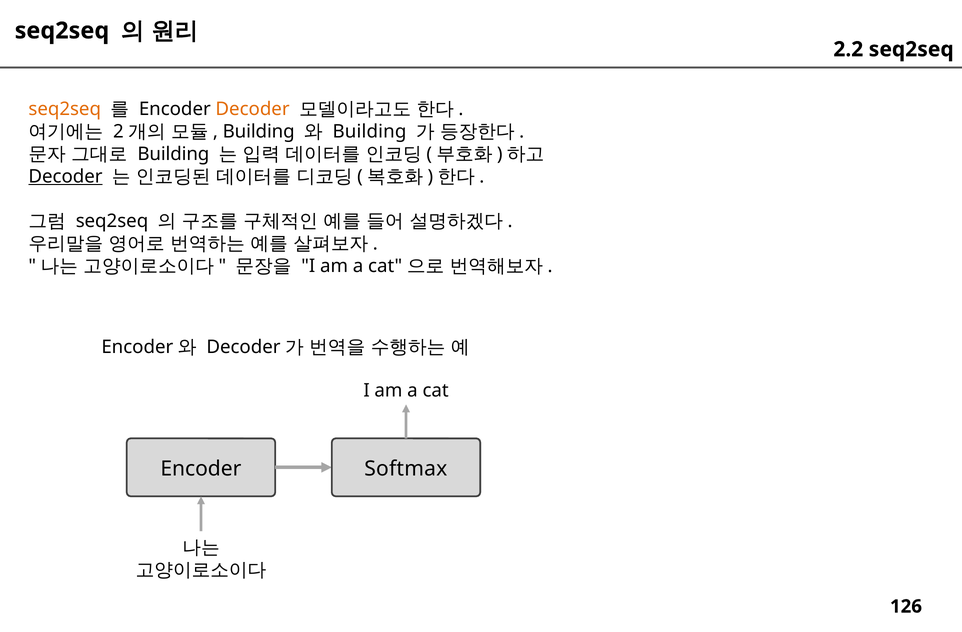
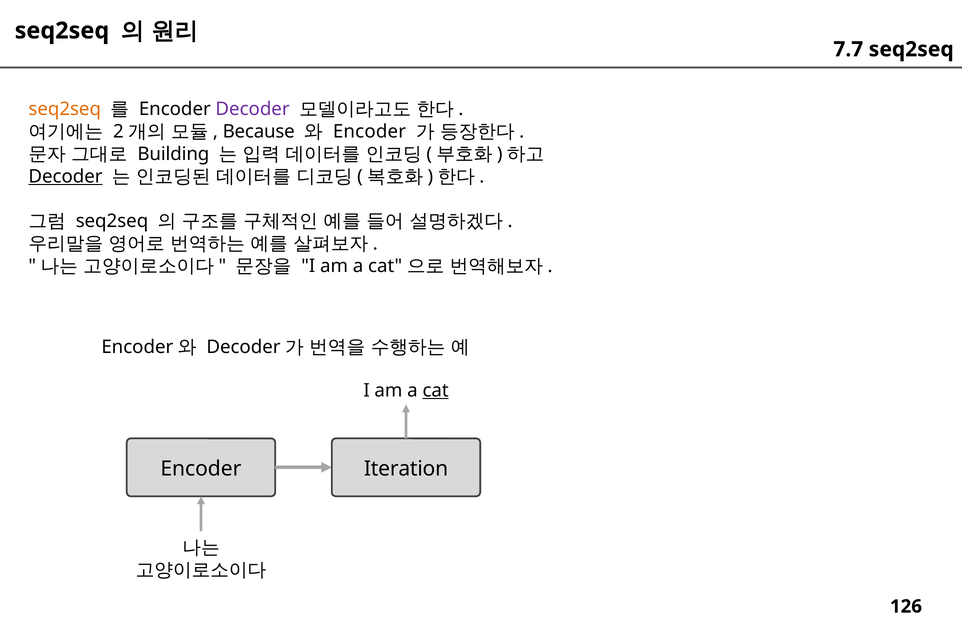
2.2: 2.2 -> 7.7 (848, 49)
Decoder colour: orange -> purple (253, 109)
Building: Building -> Because (259, 131)
Building: Building -> Encoder (369, 131)
cat underline: none -> present (436, 390)
Softmax: Softmax -> Iteration (406, 469)
